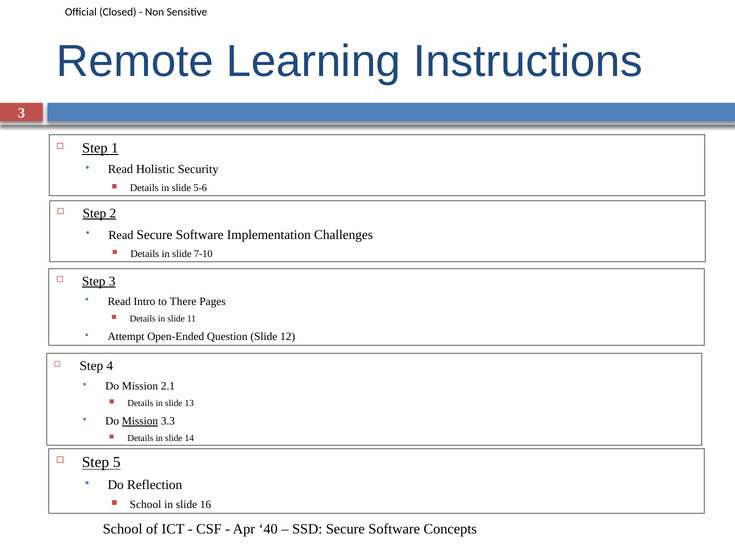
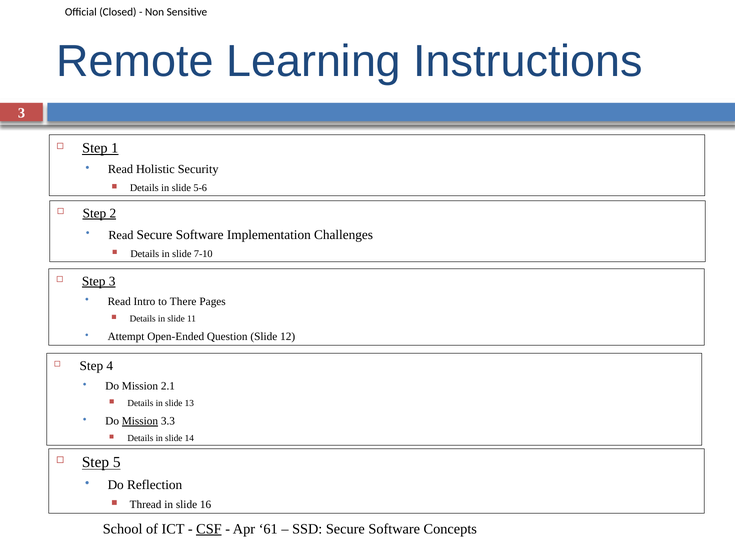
School: School -> Thread (146, 505)
CSF underline: none -> present (209, 529)
40: 40 -> 61 (268, 529)
